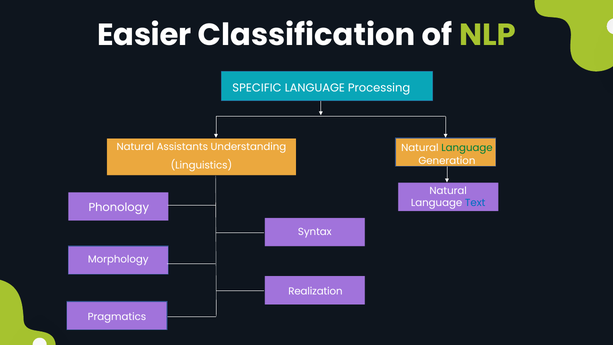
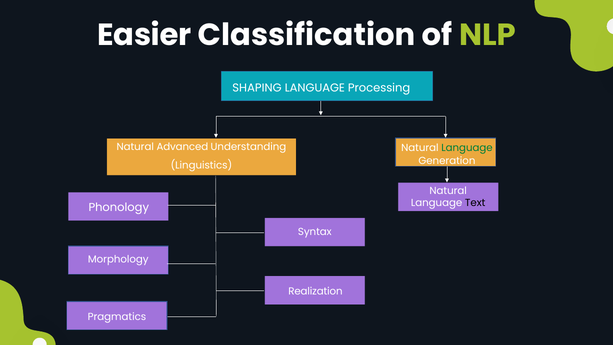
SPECIFIC: SPECIFIC -> SHAPING (257, 88)
Assistants: Assistants -> Advanced (182, 147)
Text colour: blue -> black (475, 203)
